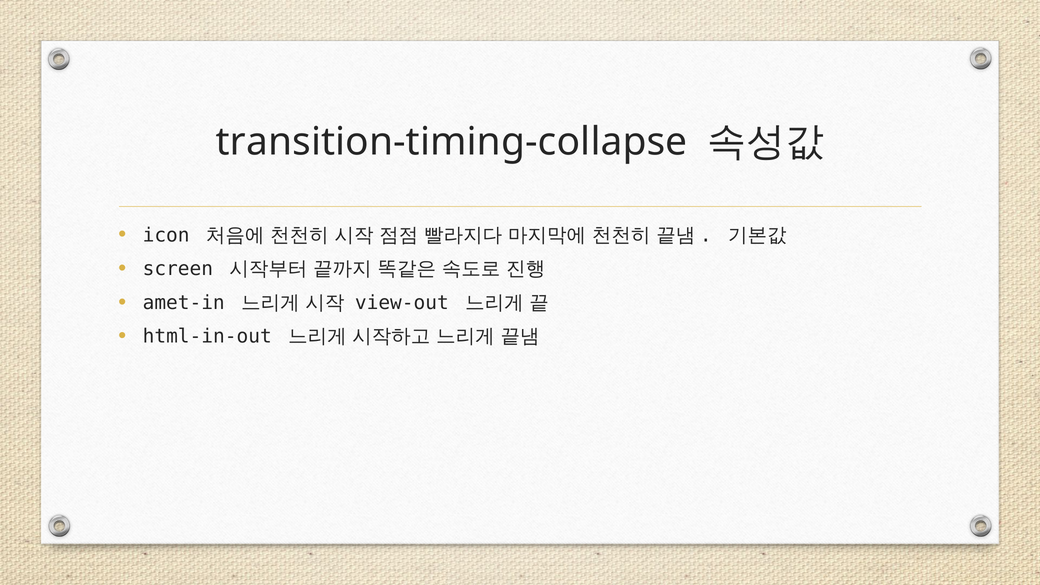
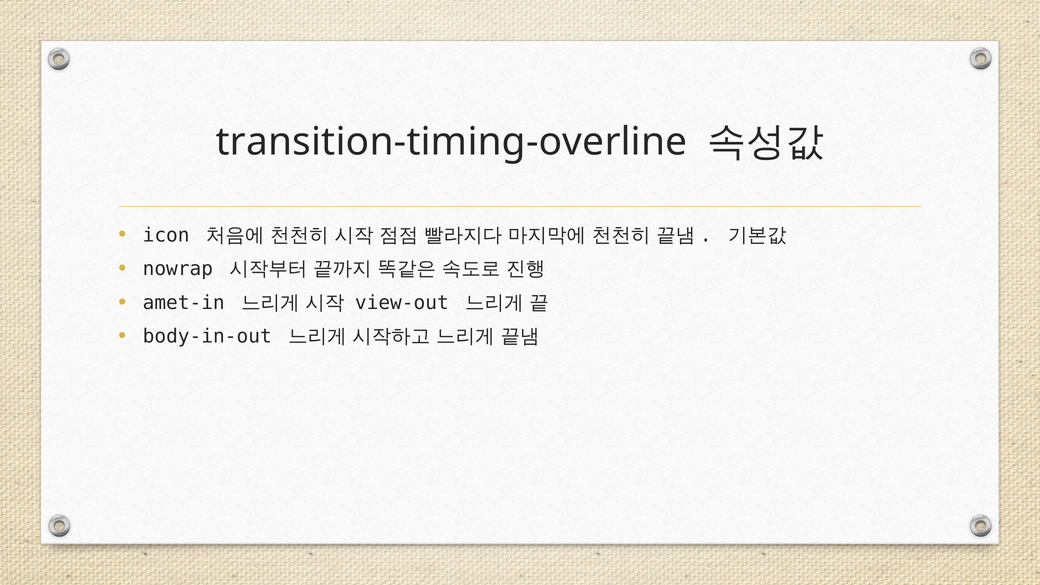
transition-timing-collapse: transition-timing-collapse -> transition-timing-overline (452, 142)
screen: screen -> nowrap (178, 269)
html-in-out: html-in-out -> body-in-out (207, 337)
